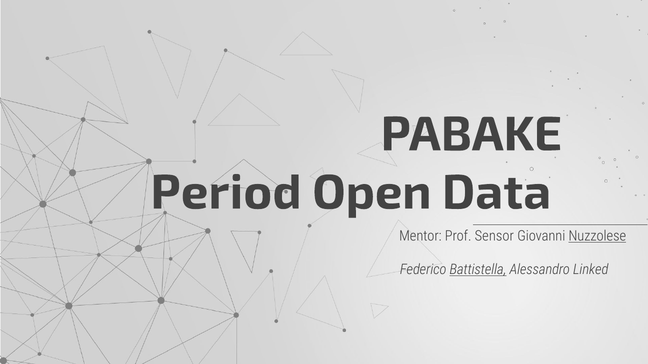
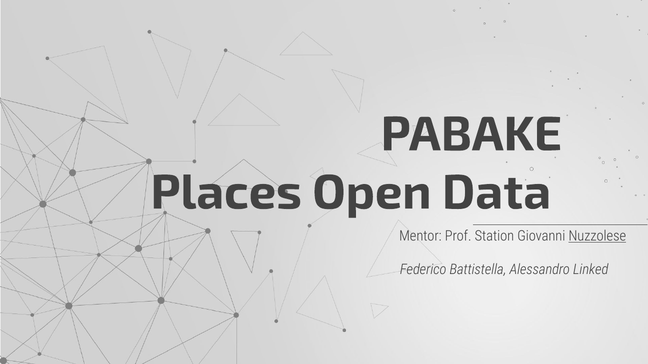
Period: Period -> Places (226, 193)
Sensor: Sensor -> Station (494, 236)
Battistella underline: present -> none (478, 270)
